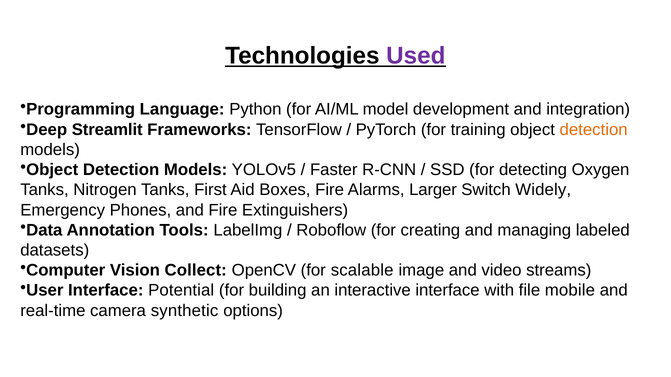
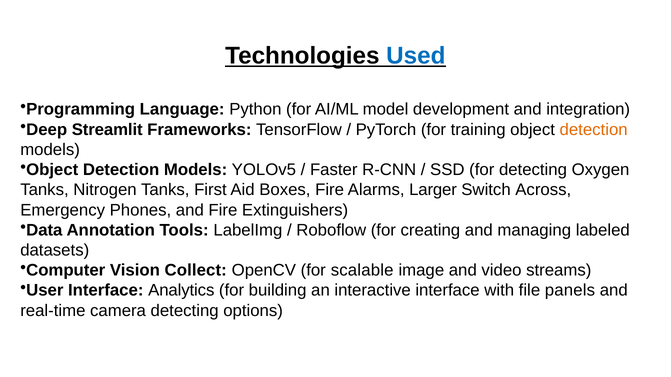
Used colour: purple -> blue (416, 56)
Widely: Widely -> Across (543, 190)
Potential: Potential -> Analytics (181, 291)
mobile: mobile -> panels (570, 291)
camera synthetic: synthetic -> detecting (185, 311)
